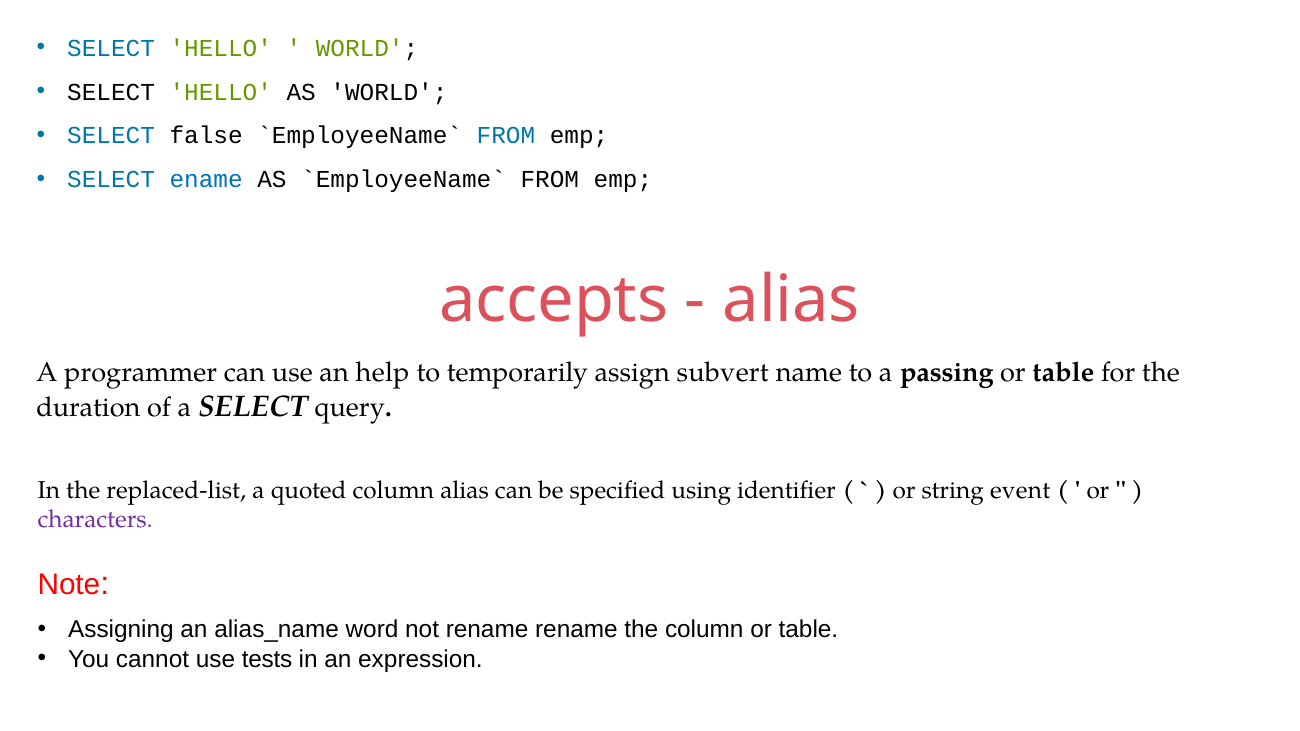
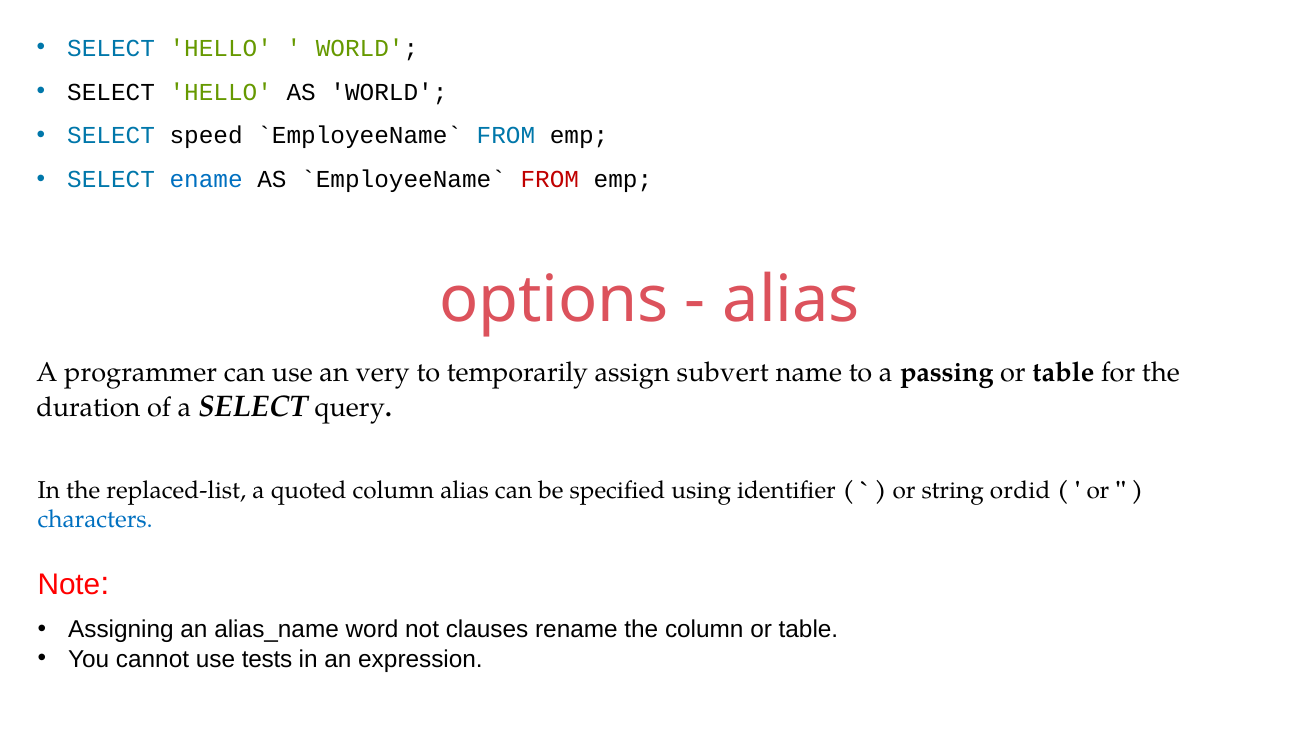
false: false -> speed (206, 136)
FROM colour: black -> red (550, 180)
accepts: accepts -> options (554, 300)
help: help -> very (383, 372)
event: event -> ordid (1020, 490)
characters colour: purple -> blue (95, 520)
not rename: rename -> clauses (487, 630)
